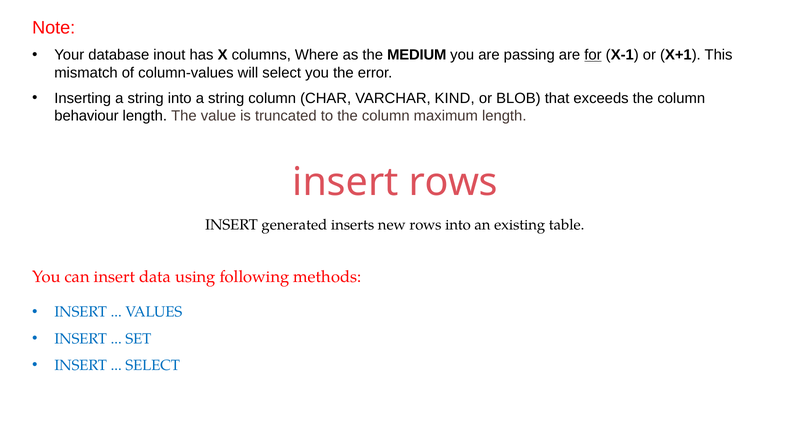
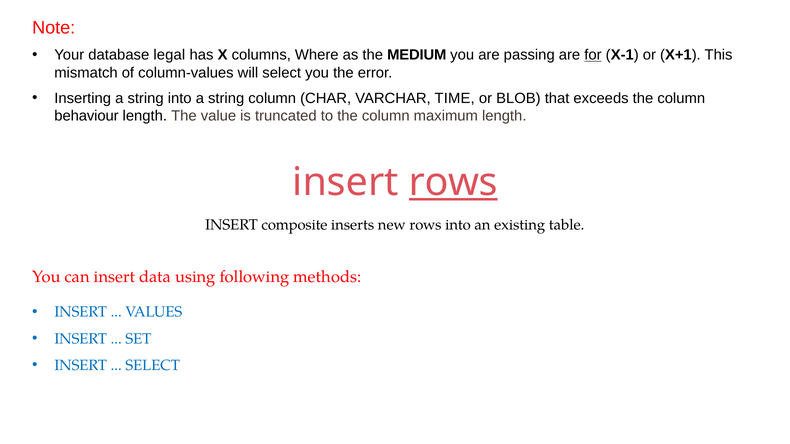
inout: inout -> legal (169, 55)
KIND: KIND -> TIME (455, 98)
rows underline: none -> present (453, 182)
generated: generated -> composite (294, 225)
